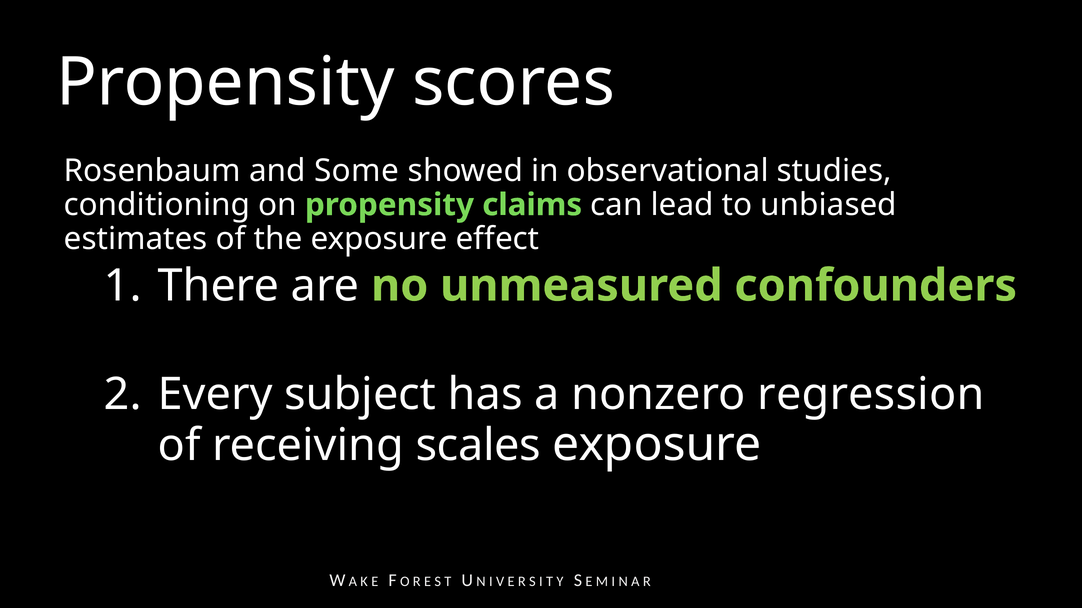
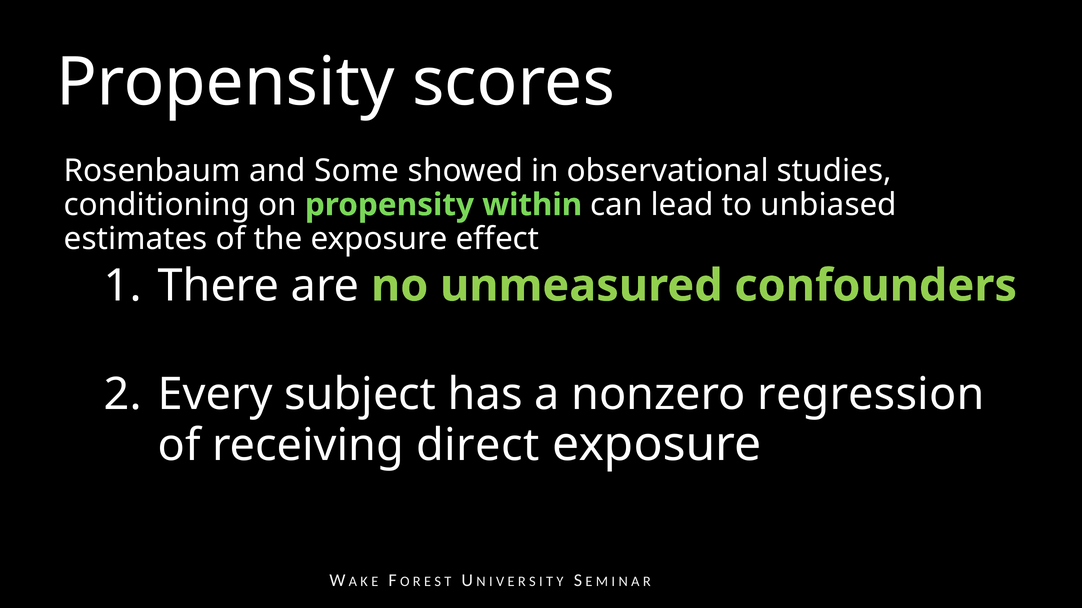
claims: claims -> within (532, 205)
scales: scales -> direct (478, 446)
